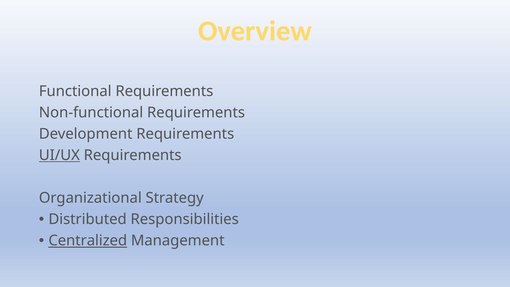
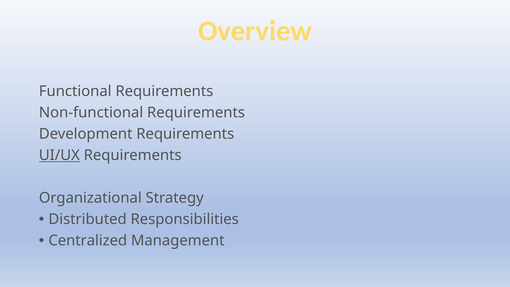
Centralized underline: present -> none (88, 241)
